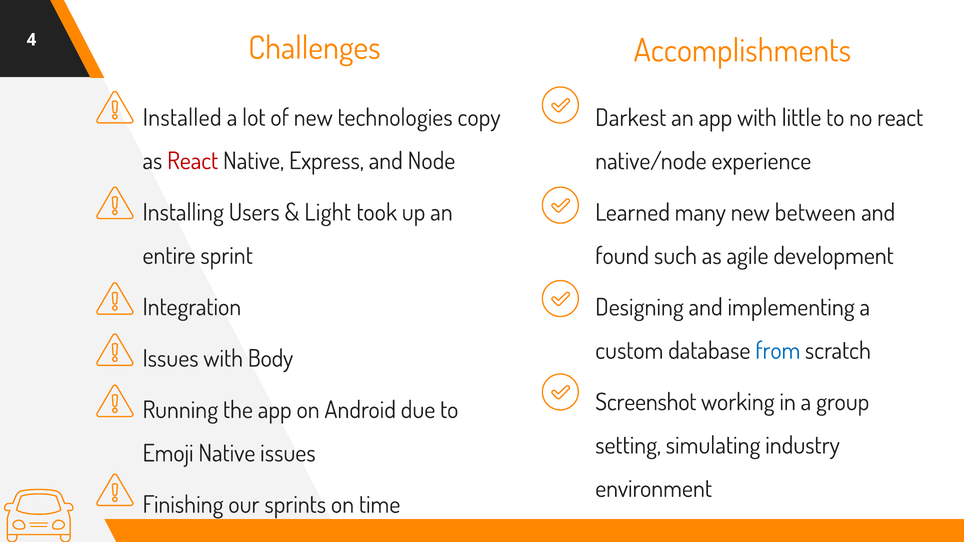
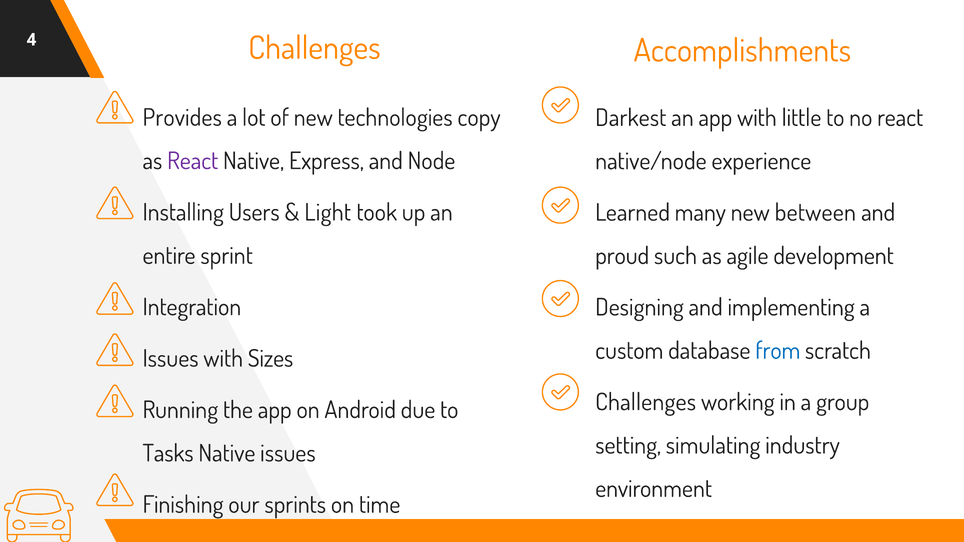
Installed: Installed -> Provides (182, 118)
React colour: red -> purple (193, 161)
found: found -> proud (622, 256)
Body: Body -> Sizes (270, 359)
Screenshot: Screenshot -> Challenges (646, 402)
Emoji: Emoji -> Tasks (168, 454)
